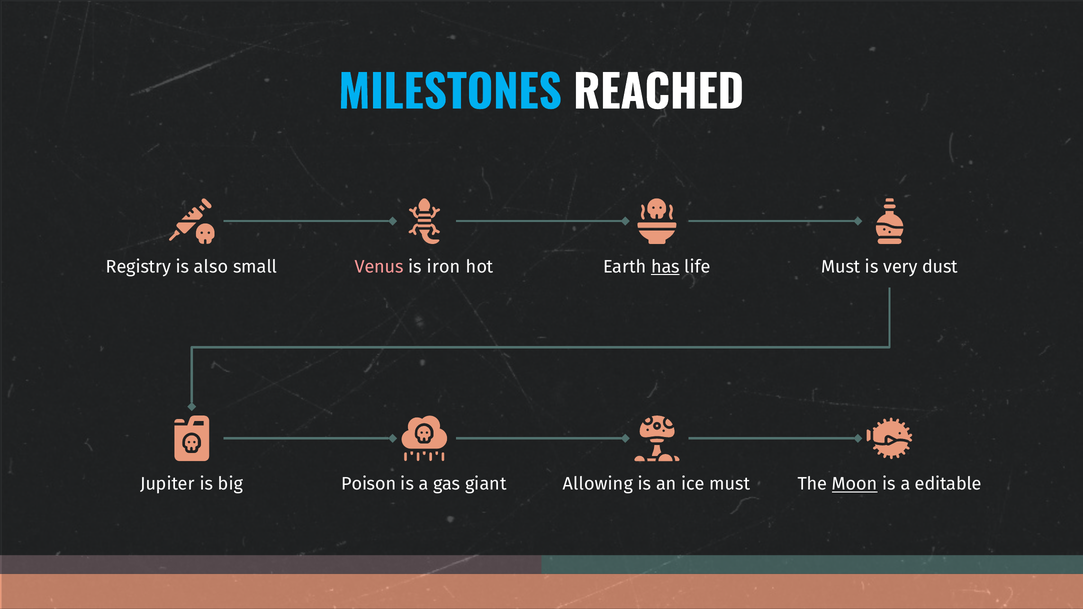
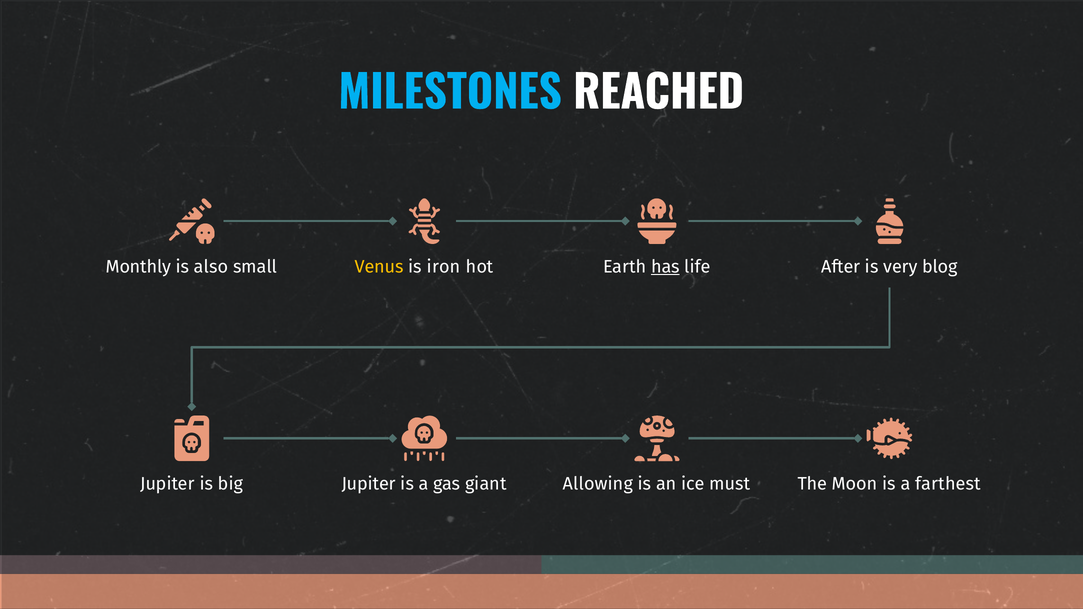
Registry: Registry -> Monthly (138, 267)
Venus colour: pink -> yellow (379, 267)
life Must: Must -> After (841, 267)
dust: dust -> blog (940, 267)
big Poison: Poison -> Jupiter (369, 484)
Moon underline: present -> none (855, 484)
editable: editable -> farthest (948, 484)
